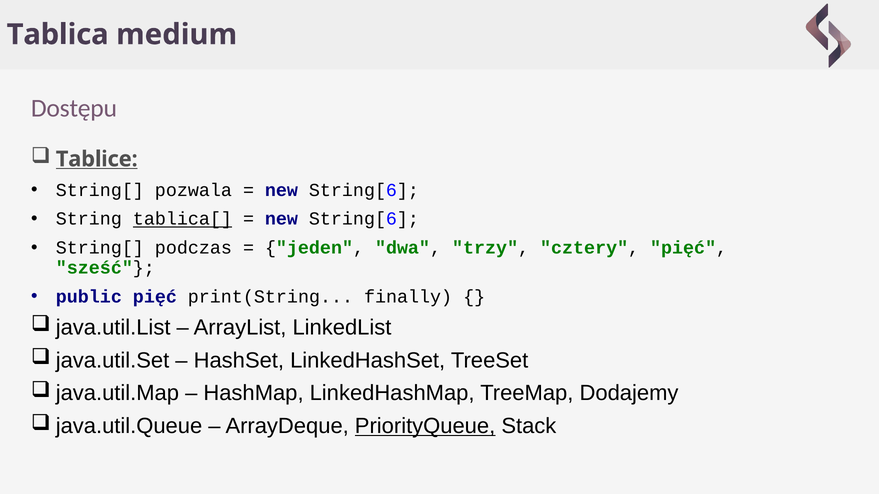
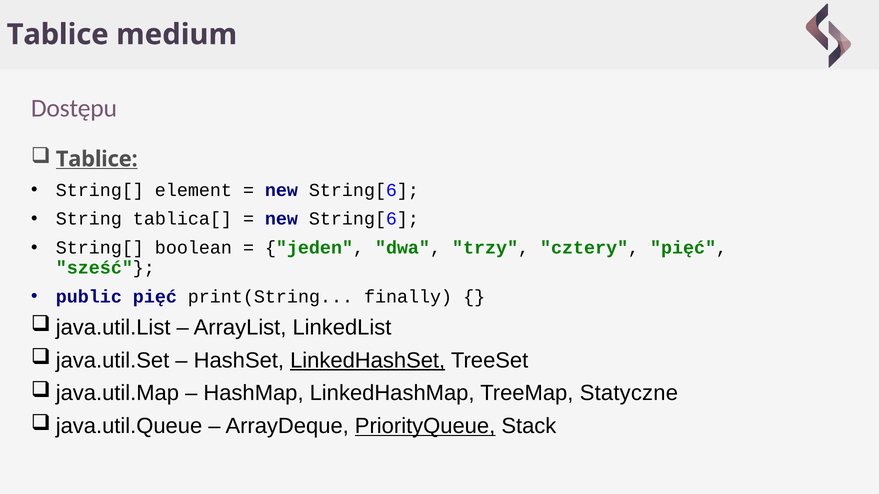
Tablica: Tablica -> Tablice (58, 35)
pozwala: pozwala -> element (193, 190)
tablica[ underline: present -> none (182, 219)
podczas: podczas -> boolean (193, 248)
LinkedHashSet underline: none -> present (368, 361)
Dodajemy: Dodajemy -> Statyczne (629, 394)
